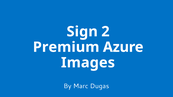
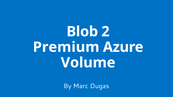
Sign: Sign -> Blob (82, 32)
Images: Images -> Volume (88, 63)
